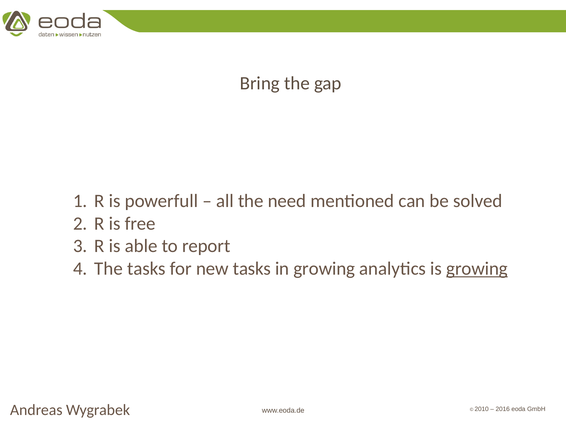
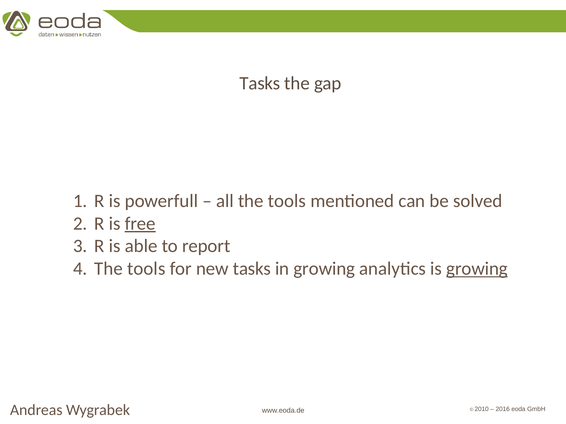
Bring: Bring -> Tasks (260, 84)
all the need: need -> tools (287, 201)
free underline: none -> present (140, 224)
tasks: tasks -> tools (146, 269)
